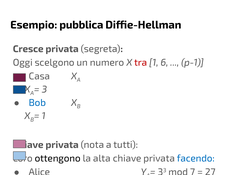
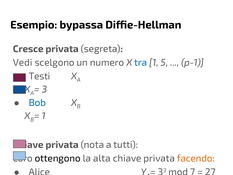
pubblica: pubblica -> bypassa (81, 25)
Oggi: Oggi -> Vedi (23, 62)
tra colour: red -> blue (141, 62)
1 6: 6 -> 5 (164, 62)
Casa: Casa -> Testi (39, 76)
facendo colour: blue -> orange (196, 158)
